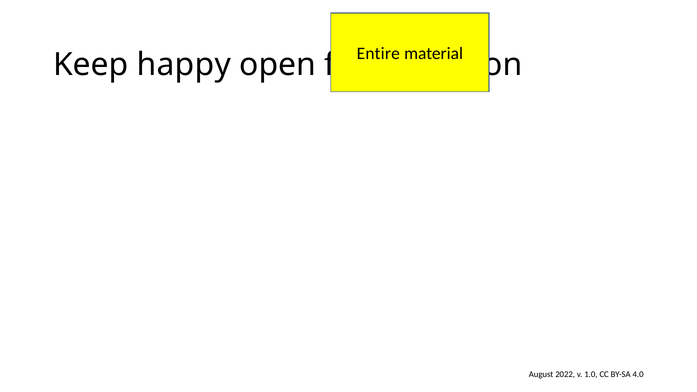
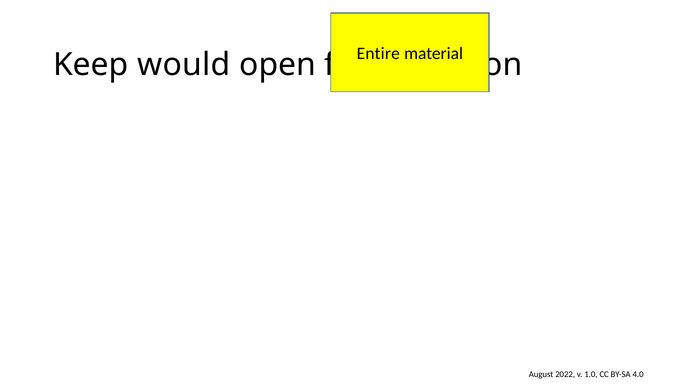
happy: happy -> would (184, 65)
